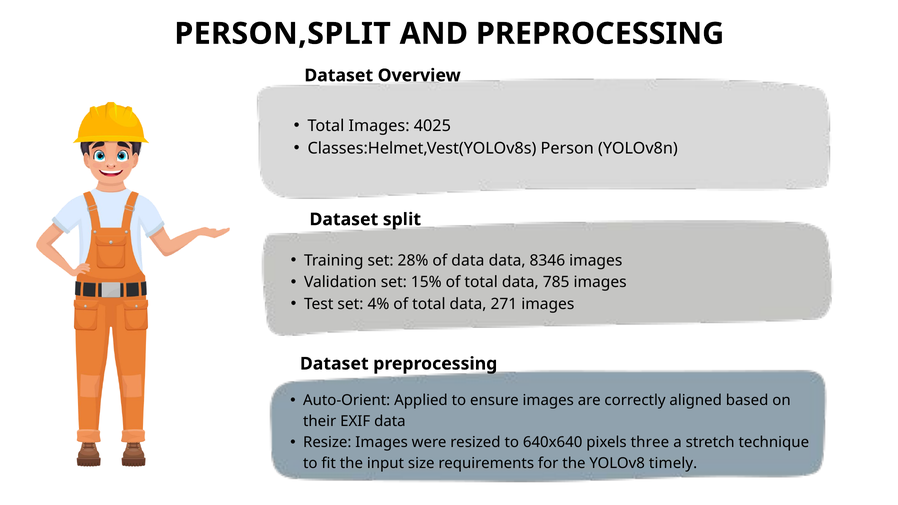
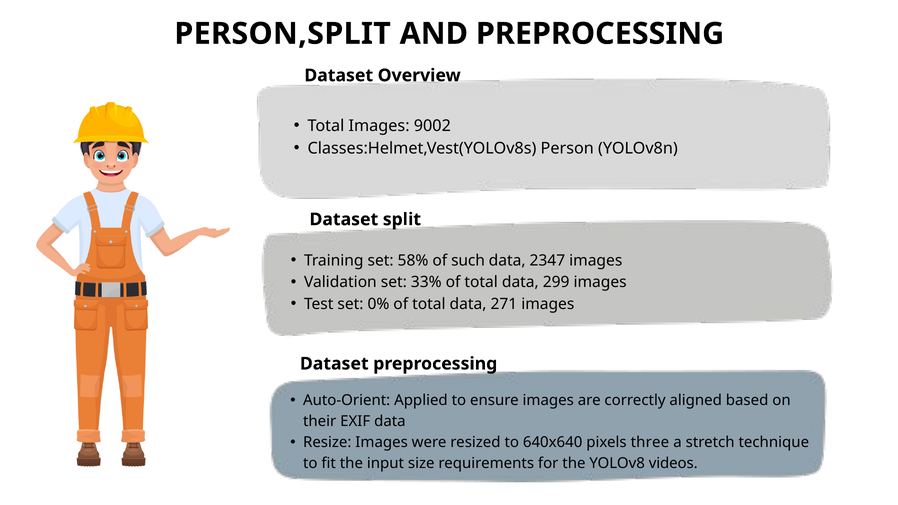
4025: 4025 -> 9002 (432, 126)
28%: 28% -> 58% (413, 261)
of data: data -> such (468, 261)
8346: 8346 -> 2347 (547, 261)
15%: 15% -> 33% (426, 282)
785: 785 -> 299 (556, 282)
4%: 4% -> 0% (378, 304)
timely: timely -> videos (673, 464)
